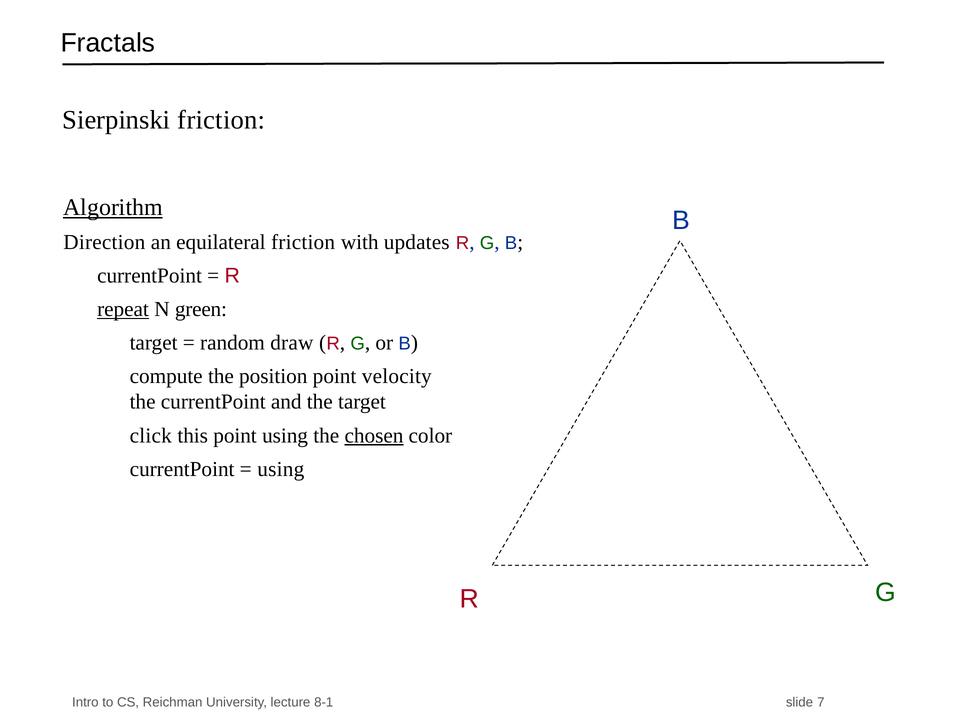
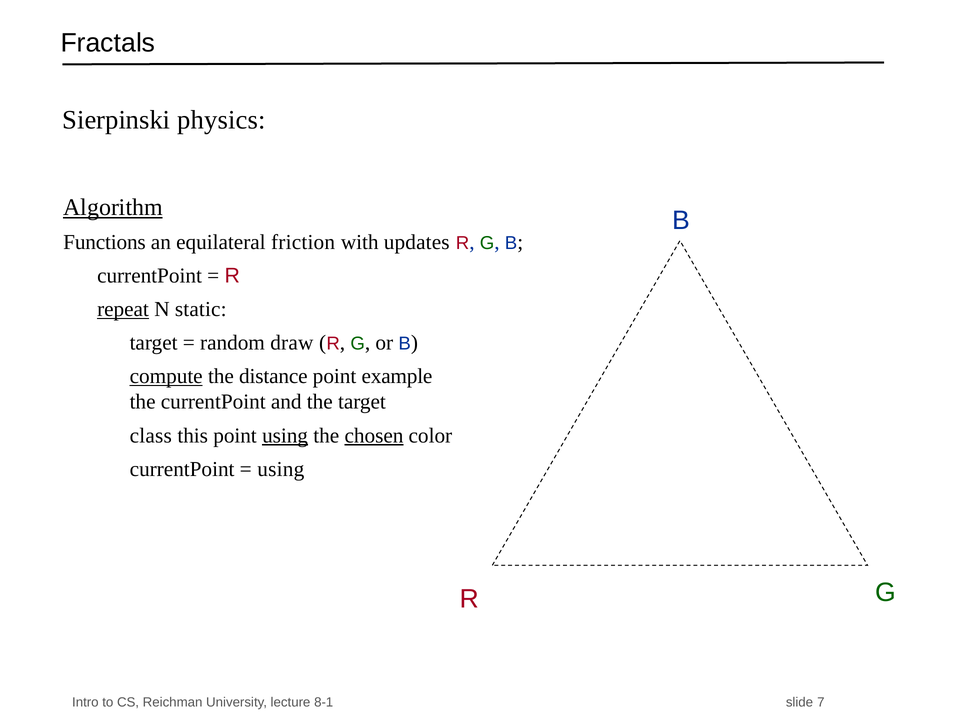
Sierpinski friction: friction -> physics (221, 120)
Direction: Direction -> Functions (104, 242)
green: green -> static (201, 309)
compute underline: none -> present (166, 376)
position: position -> distance (273, 376)
velocity: velocity -> example (397, 376)
click: click -> class (151, 435)
using underline: none -> present (285, 435)
